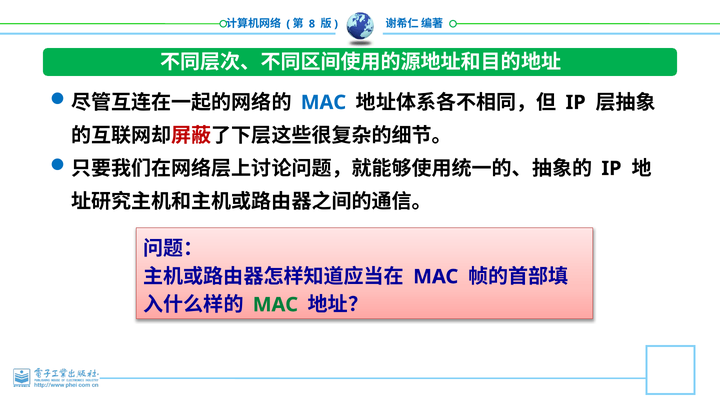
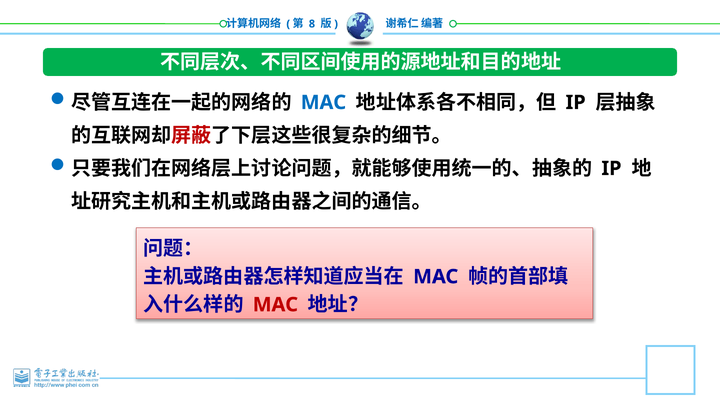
MAC colour: green -> red (275, 305)
